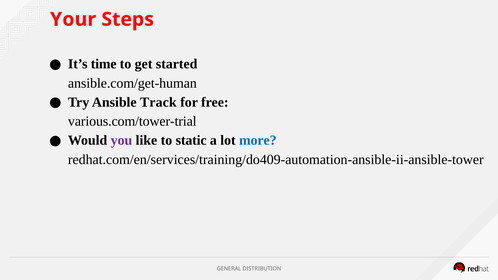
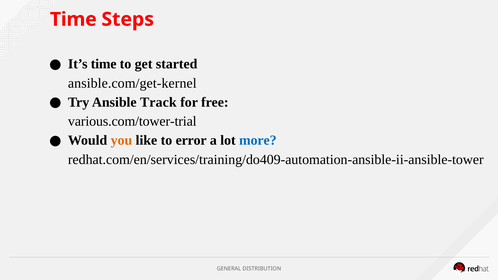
Your: Your -> Time (73, 19)
ansible.com/get-human: ansible.com/get-human -> ansible.com/get-kernel (132, 83)
you colour: purple -> orange (121, 140)
static: static -> error (191, 140)
